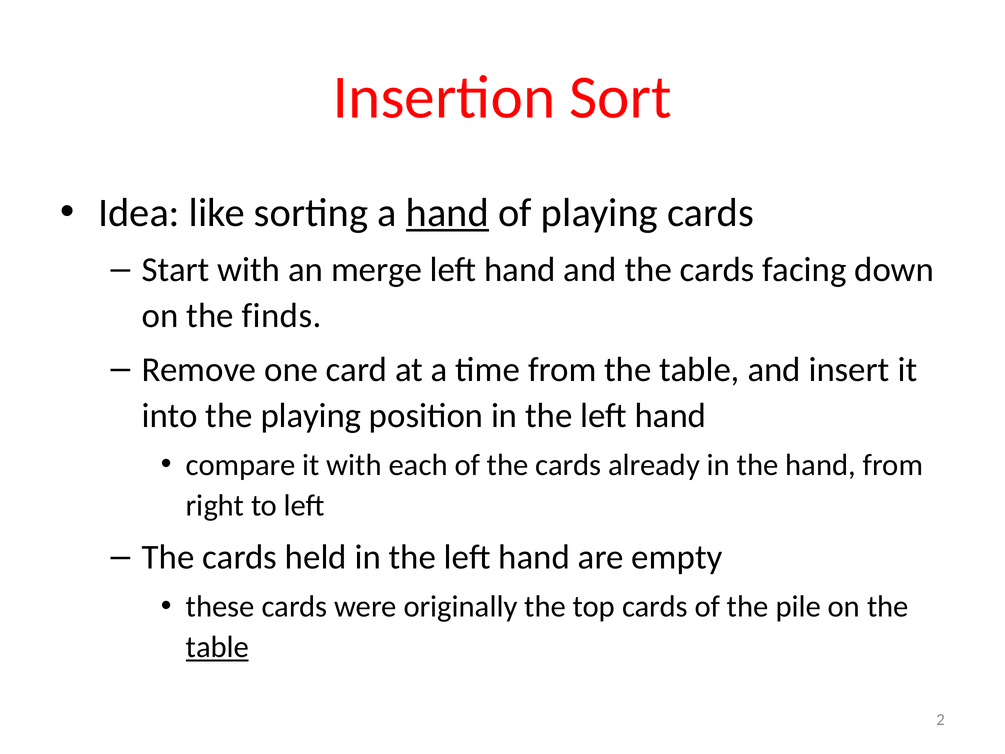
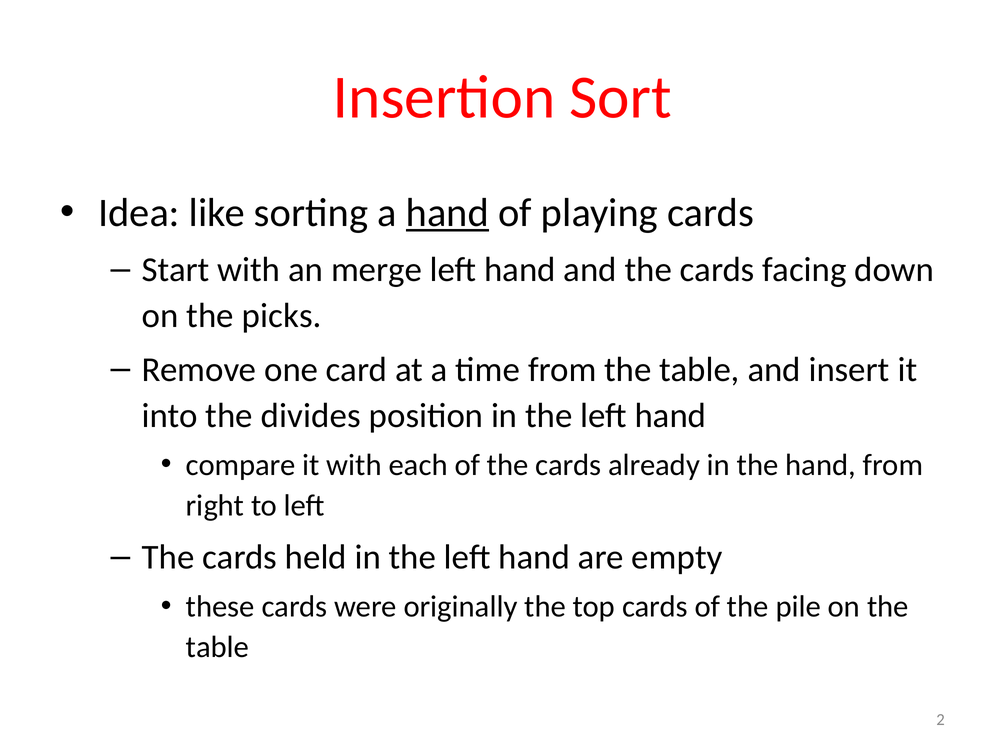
finds: finds -> picks (282, 316)
the playing: playing -> divides (311, 416)
table underline: present -> none (217, 647)
